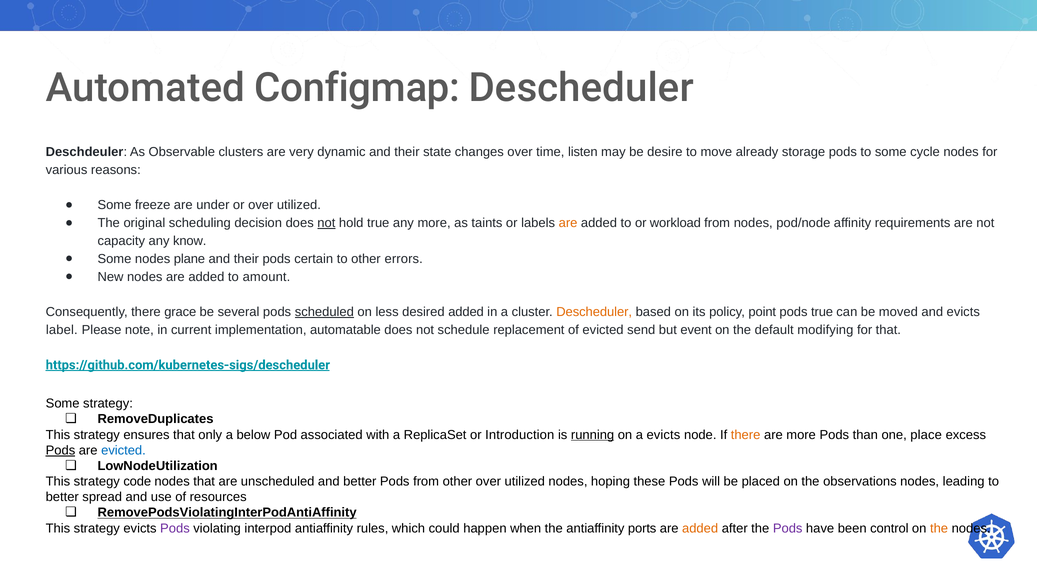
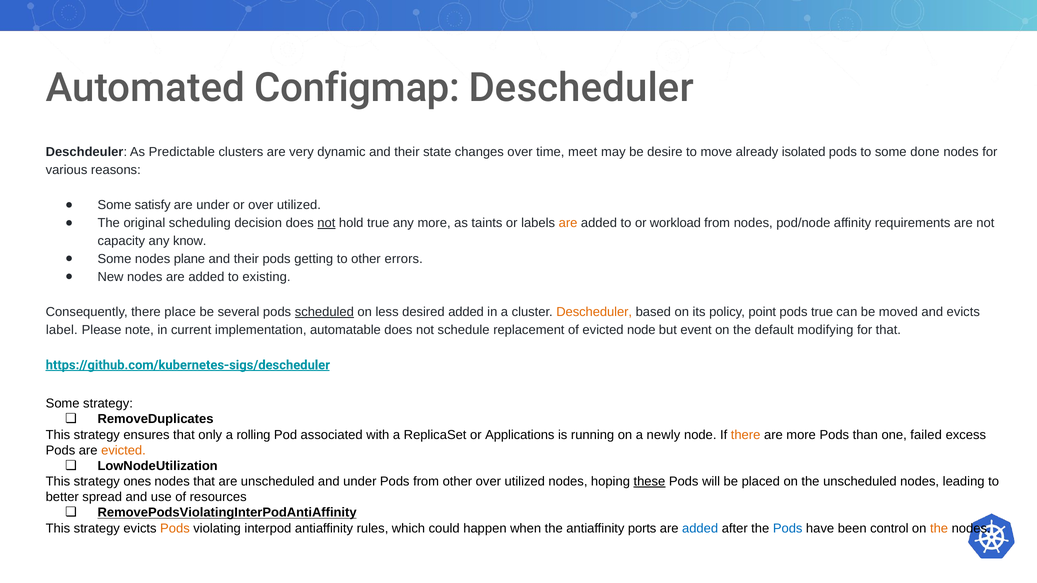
Observable: Observable -> Predictable (182, 152)
listen: listen -> meet (583, 152)
storage: storage -> isolated (804, 152)
cycle: cycle -> done (925, 152)
freeze: freeze -> satisfy (153, 205)
certain: certain -> getting (314, 259)
amount: amount -> existing (267, 277)
grace: grace -> place (180, 312)
evicted send: send -> node (641, 330)
below: below -> rolling (253, 435)
Introduction: Introduction -> Applications (520, 435)
running underline: present -> none (593, 435)
a evicts: evicts -> newly (663, 435)
place: place -> failed (926, 435)
Pods underline: present -> none (60, 451)
evicted colour: blue -> orange (123, 451)
code: code -> ones (137, 482)
and better: better -> under (360, 482)
these underline: none -> present (649, 482)
the observations: observations -> unscheduled (860, 482)
Pods colour: purple -> orange (175, 529)
added colour: orange -> blue (700, 529)
Pods colour: purple -> blue (788, 529)
